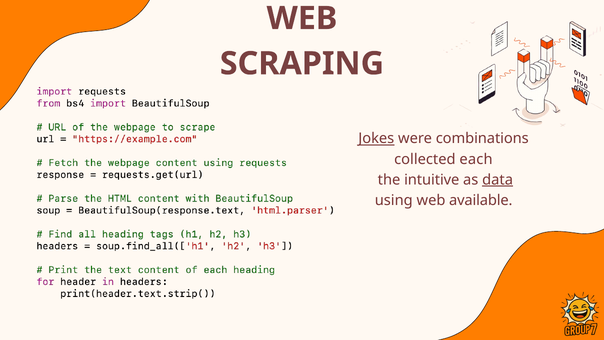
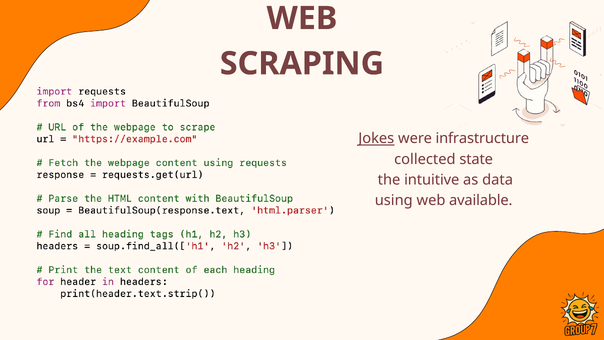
combinations: combinations -> infrastructure (482, 138)
each: each -> state (476, 159)
data underline: present -> none (498, 180)
